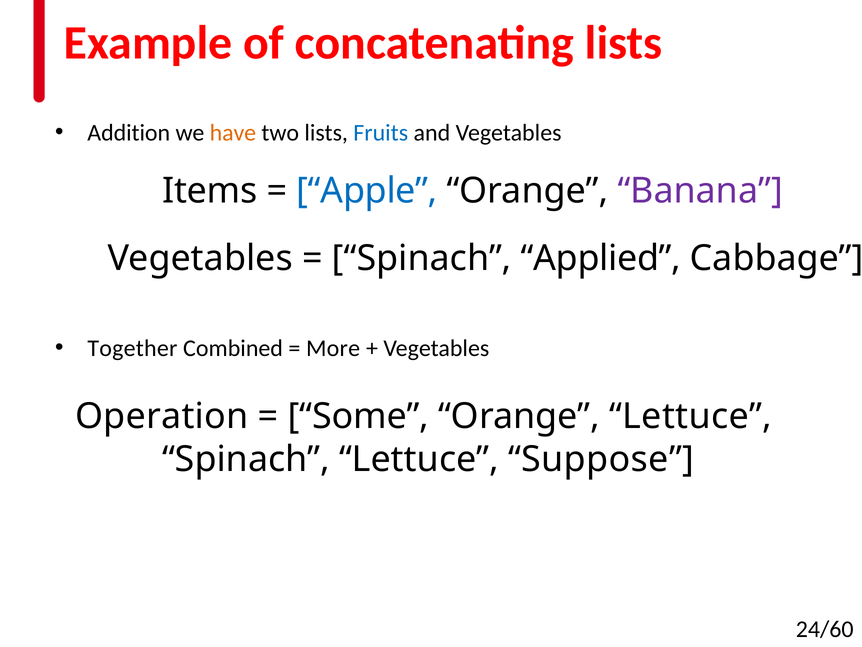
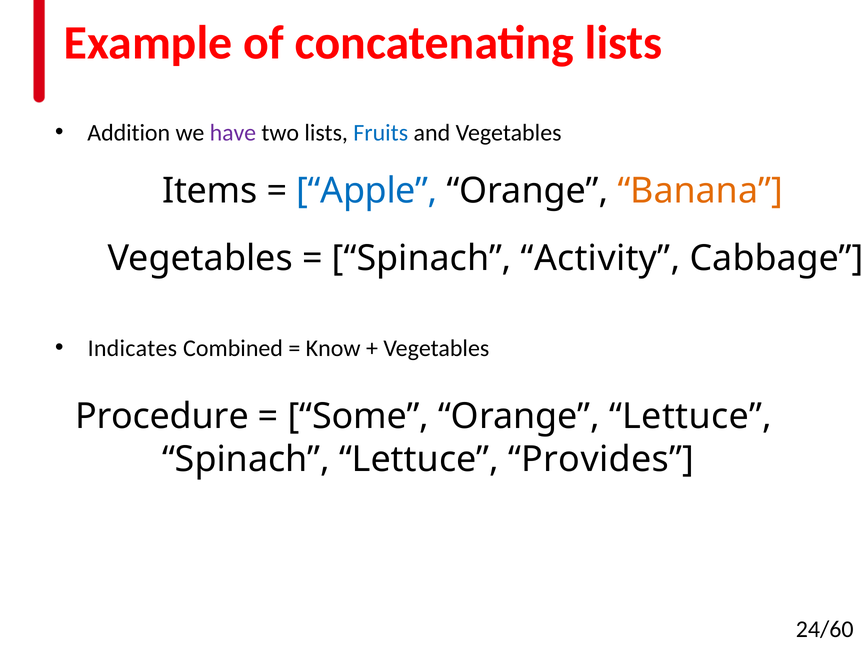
have colour: orange -> purple (233, 133)
Banana colour: purple -> orange (700, 191)
Applied: Applied -> Activity (601, 258)
Together: Together -> Indicates (132, 348)
More: More -> Know (333, 348)
Operation: Operation -> Procedure (162, 416)
Suppose: Suppose -> Provides (601, 459)
